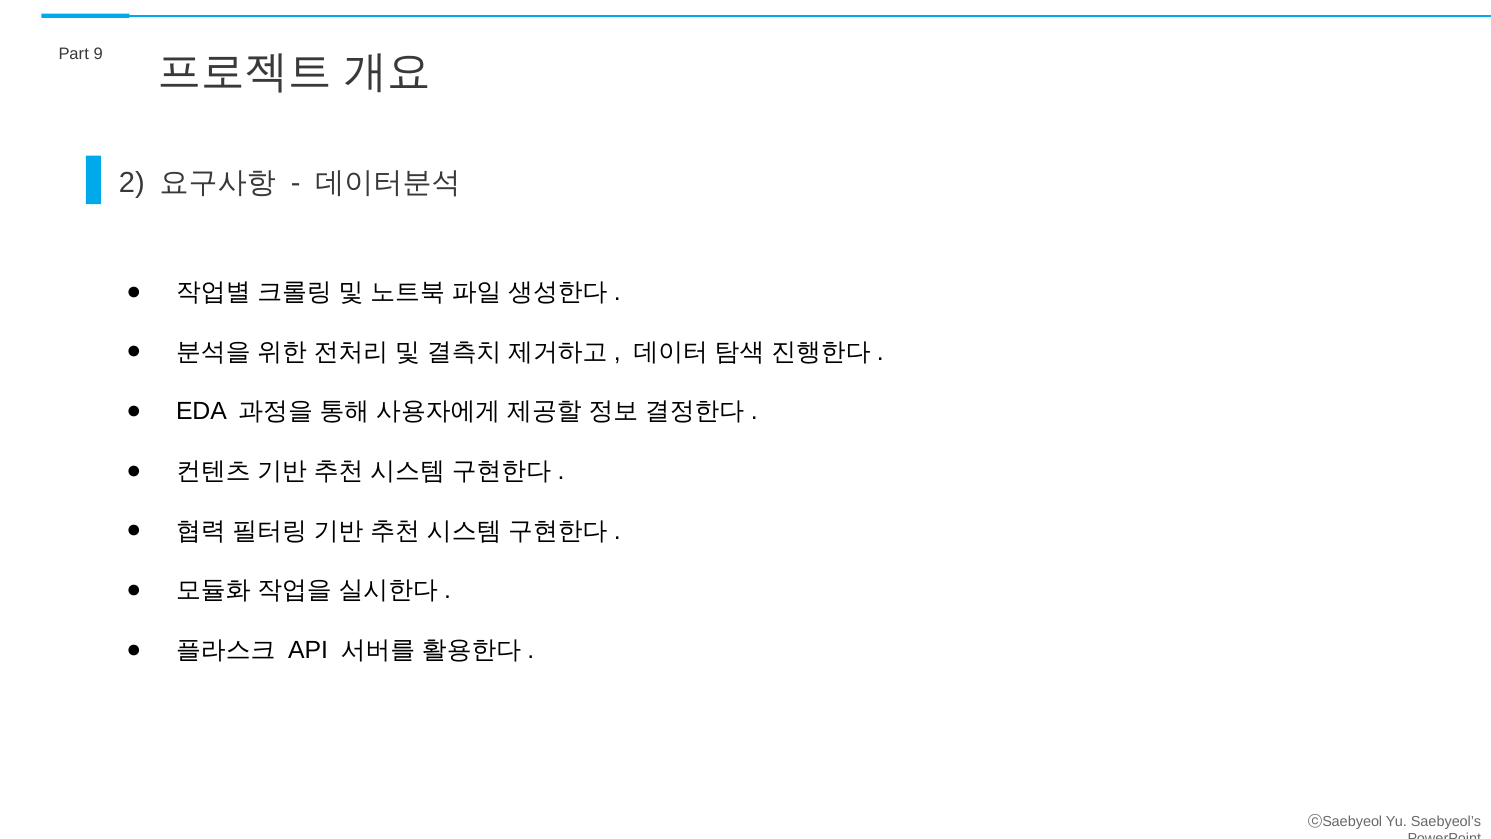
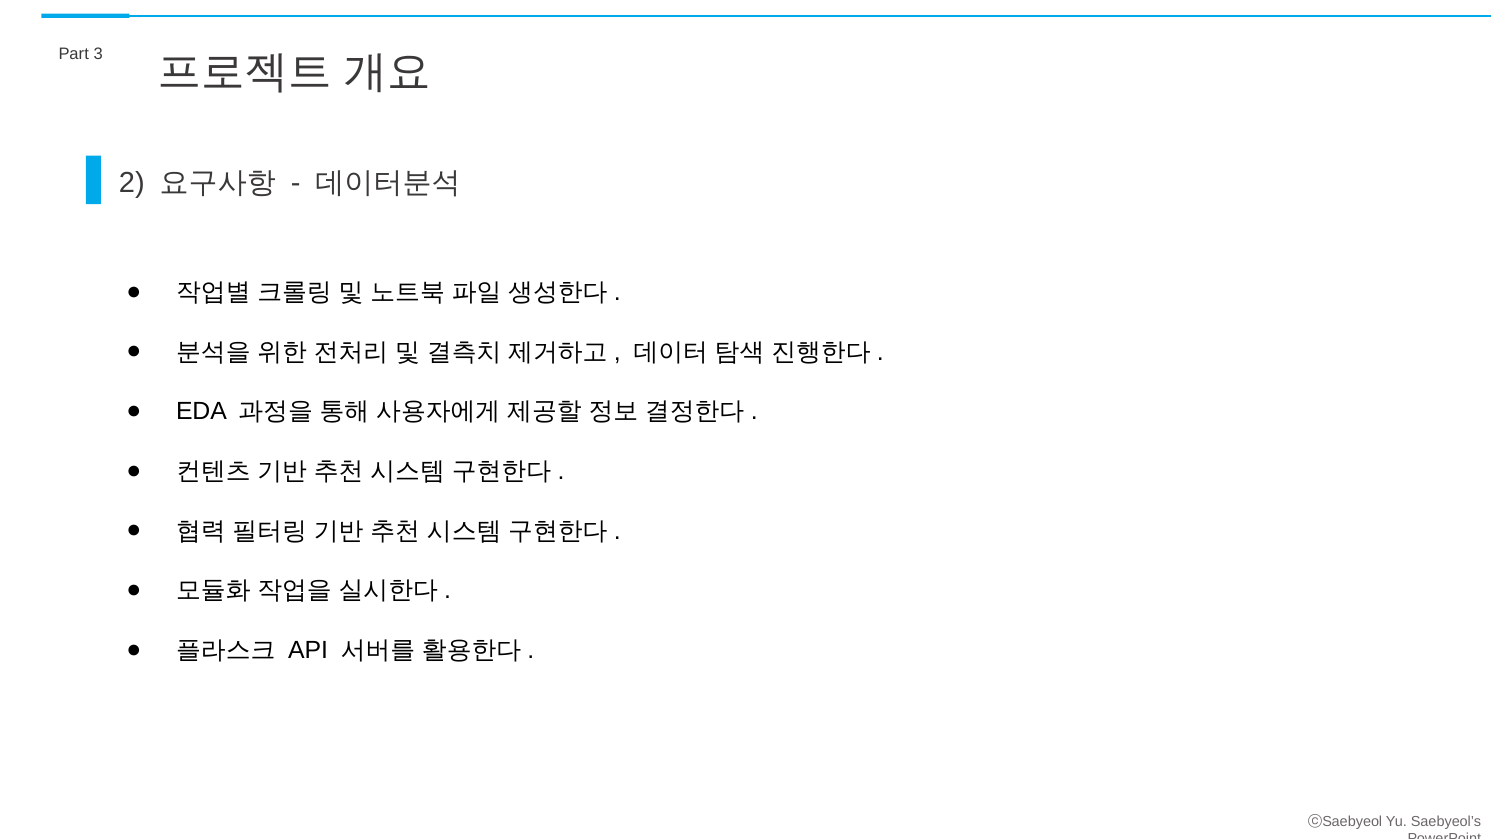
9: 9 -> 3 (98, 54)
